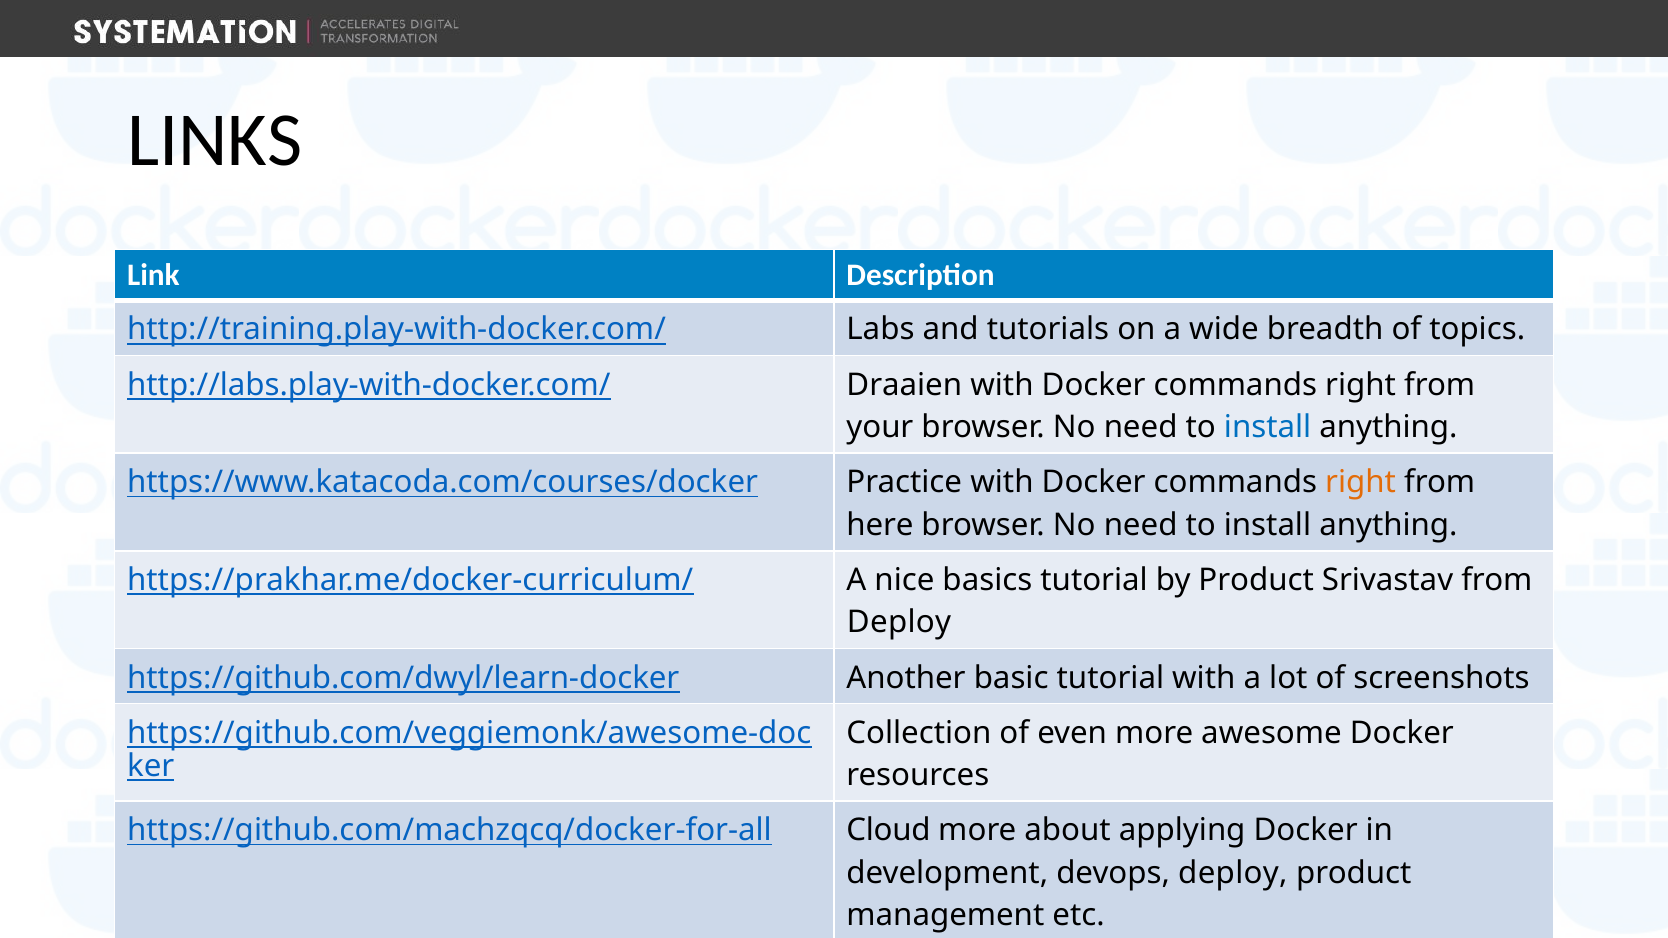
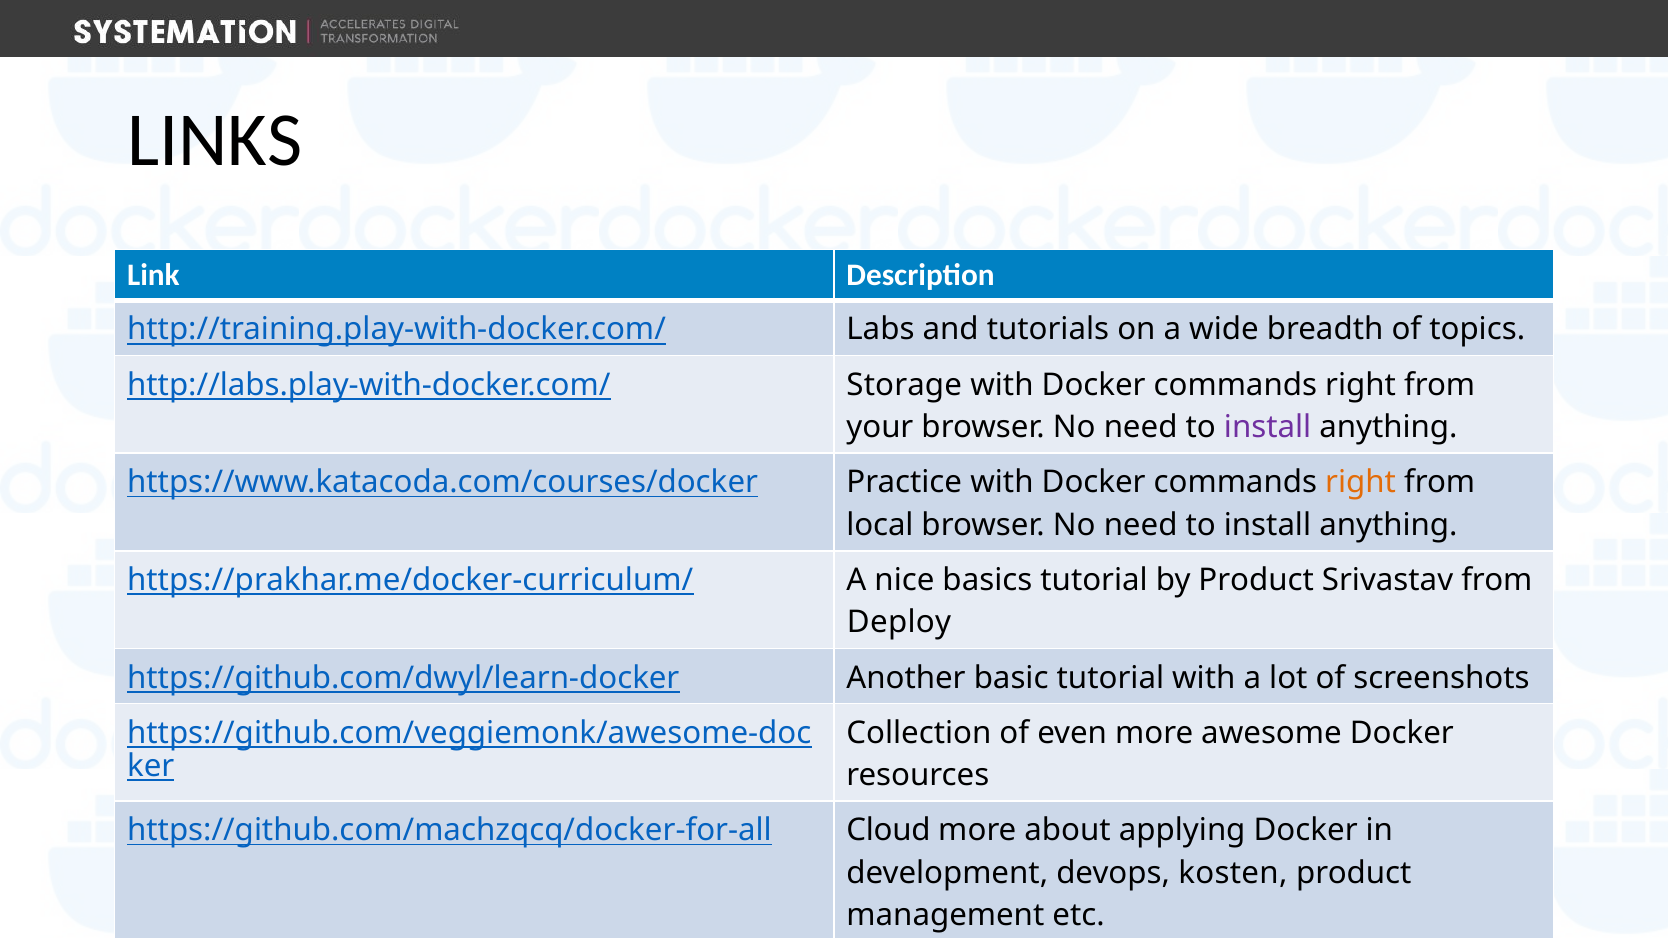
Draaien: Draaien -> Storage (904, 385)
install colour: blue -> purple (1268, 427)
here: here -> local (880, 525)
devops deploy: deploy -> kosten (1233, 873)
